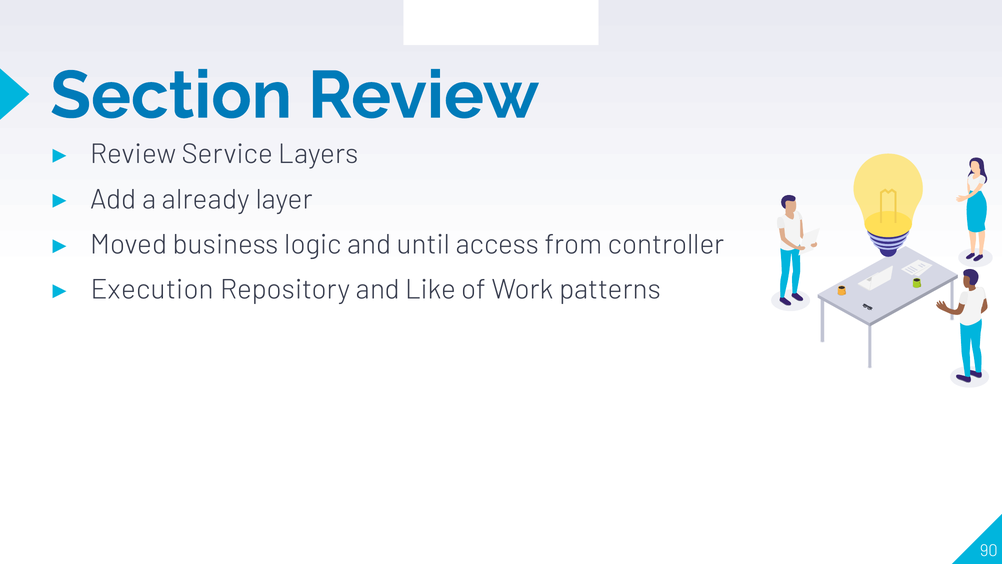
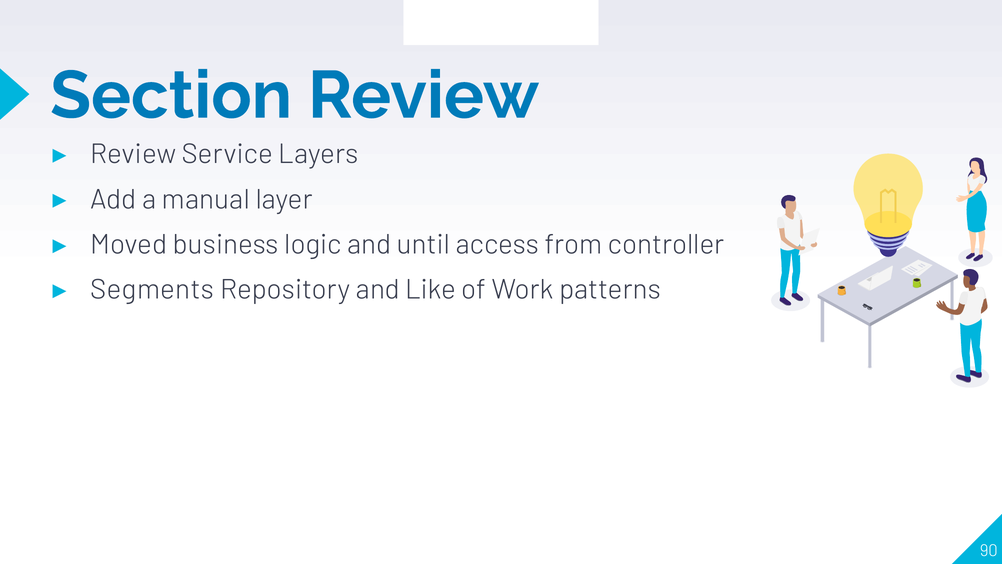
already: already -> manual (206, 199)
Execution: Execution -> Segments (152, 289)
